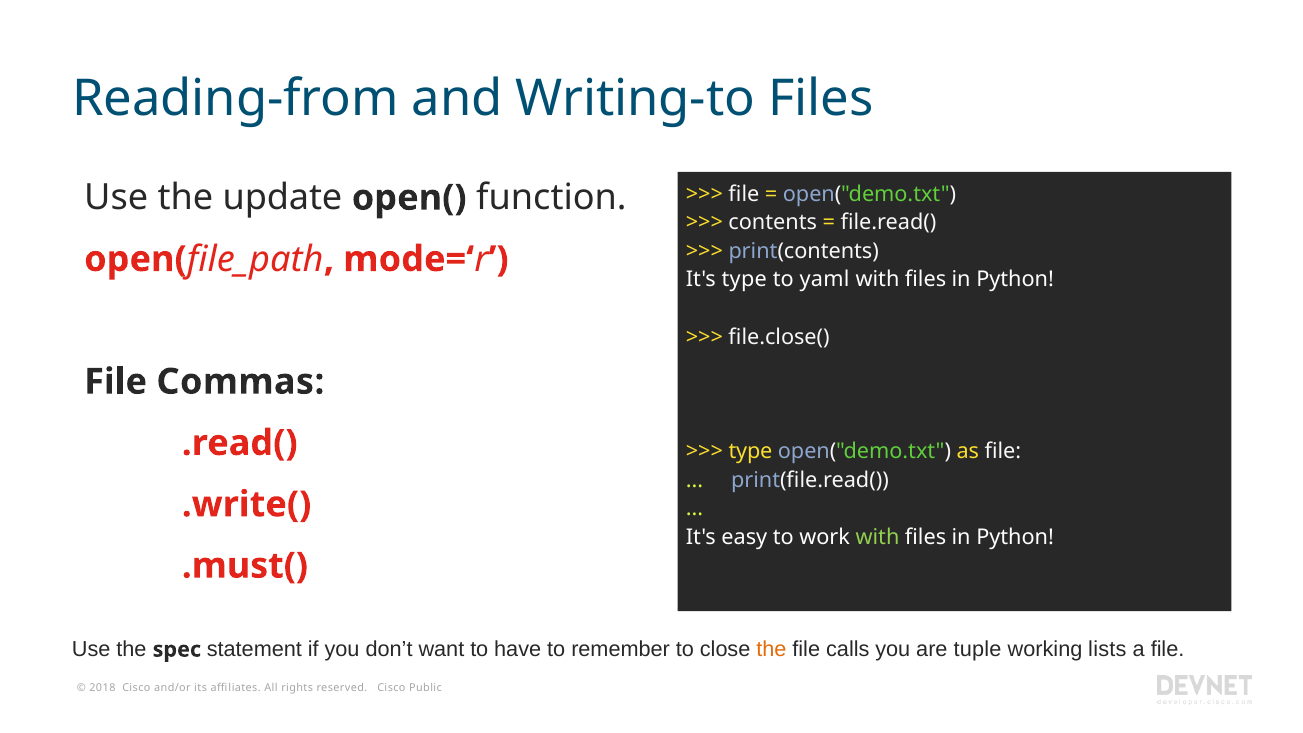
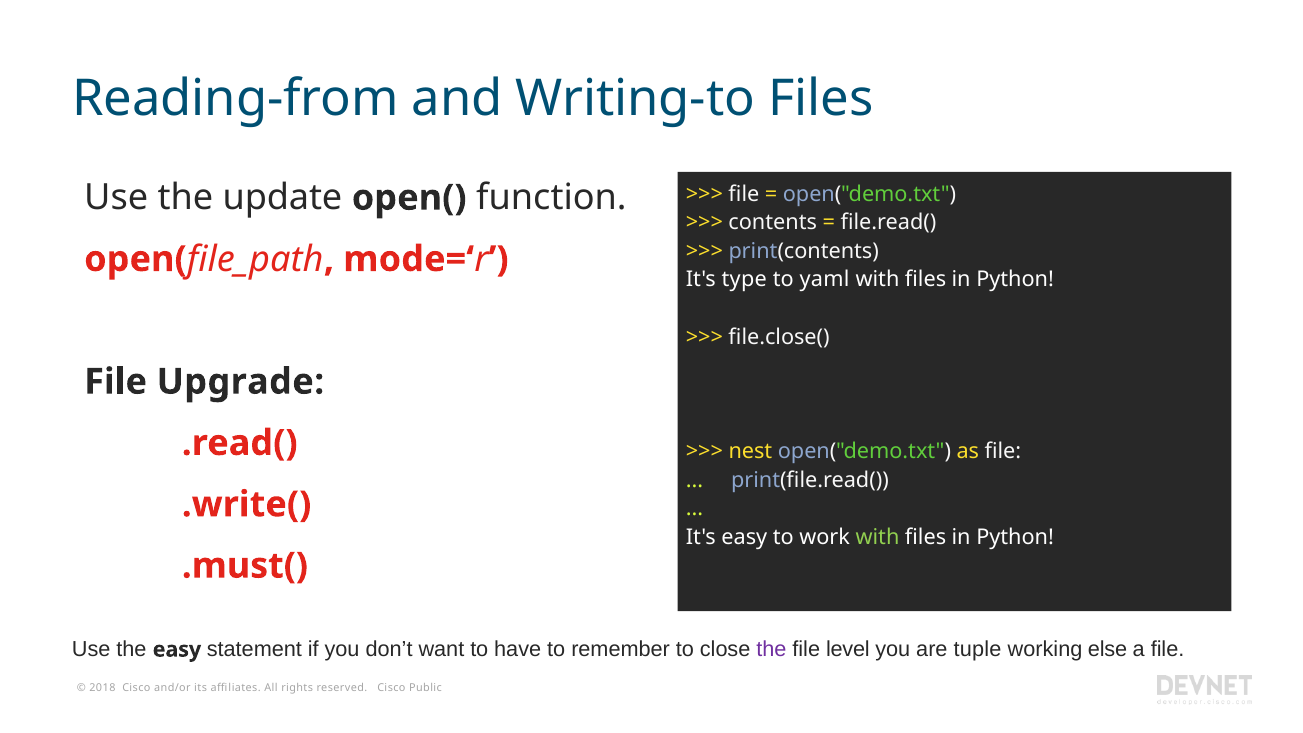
Commas: Commas -> Upgrade (240, 382)
type: type -> nest (750, 451)
the spec: spec -> easy (177, 649)
the colour: orange -> purple (771, 649)
calls: calls -> level (848, 649)
lists: lists -> else (1108, 649)
